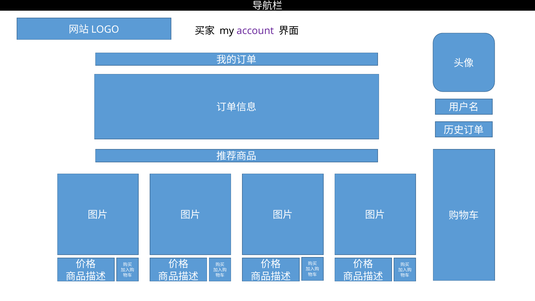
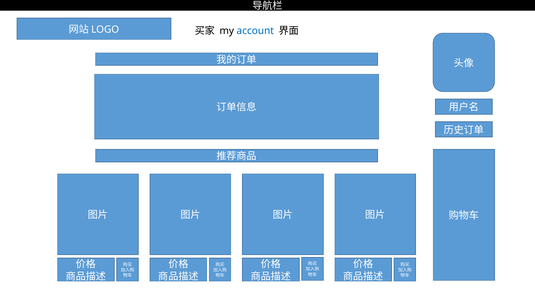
account colour: purple -> blue (255, 31)
